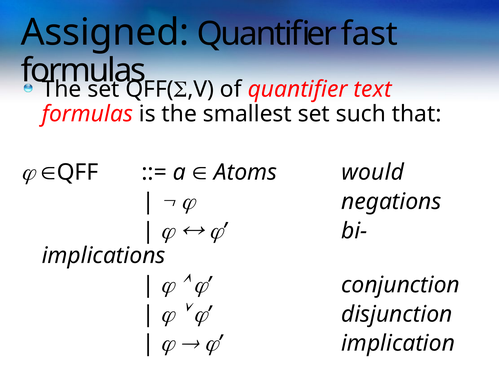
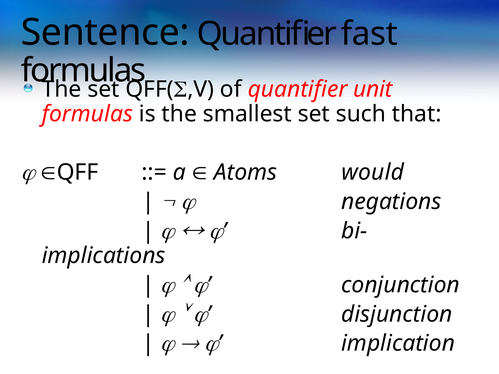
Assigned: Assigned -> Sentence (105, 33)
text: text -> unit (373, 89)
